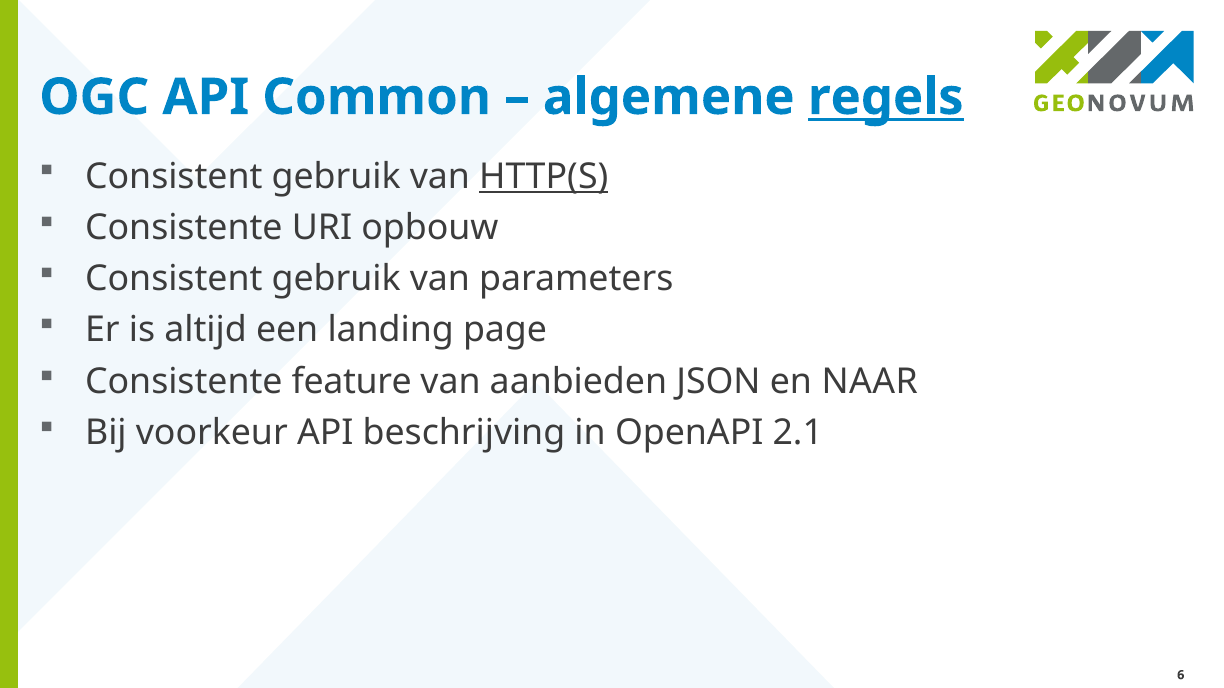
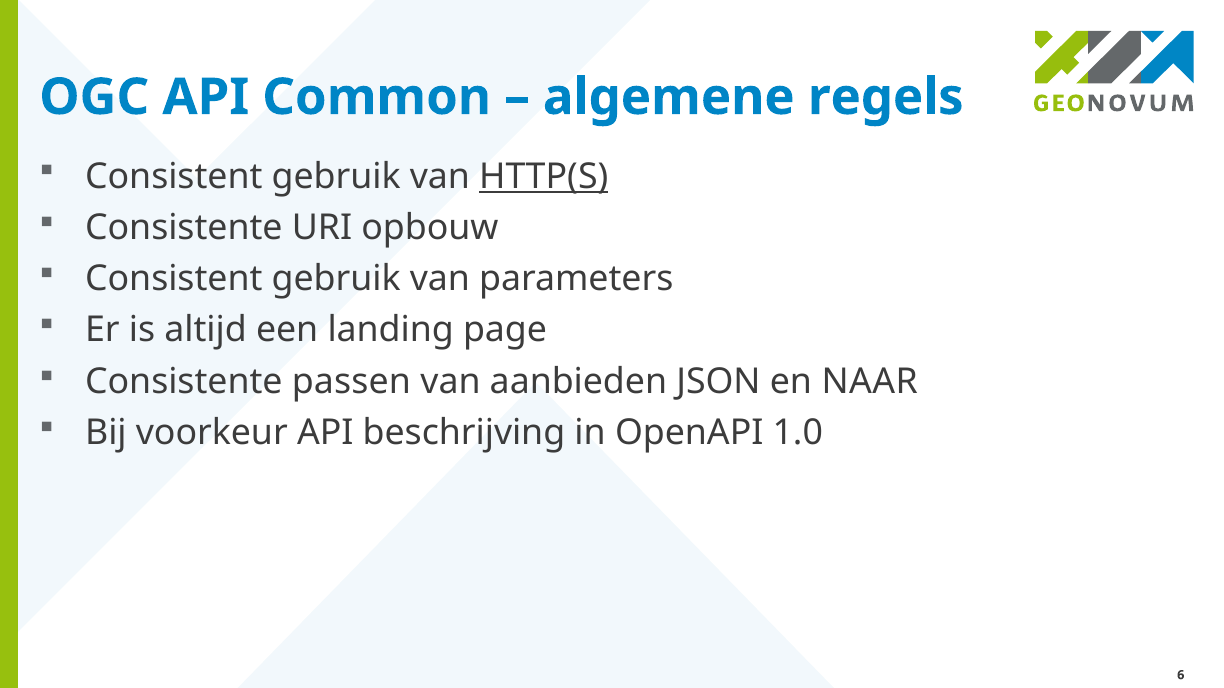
regels underline: present -> none (886, 97)
feature: feature -> passen (351, 382)
2.1: 2.1 -> 1.0 (798, 433)
